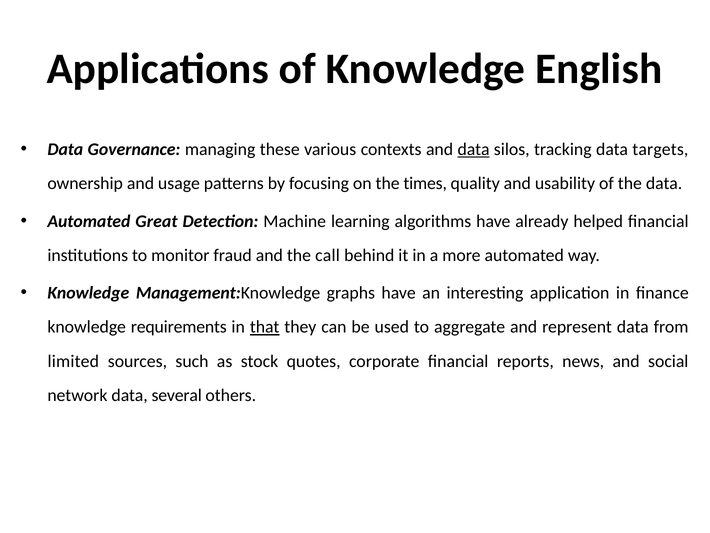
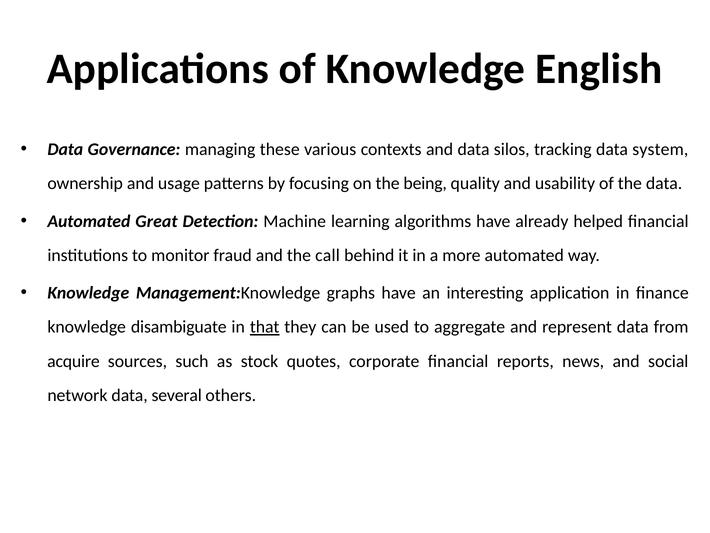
data underline: present -> none (474, 149)
targets: targets -> system (660, 149)
times: times -> being (425, 183)
requirements: requirements -> disambiguate (179, 327)
limited: limited -> acquire (73, 361)
